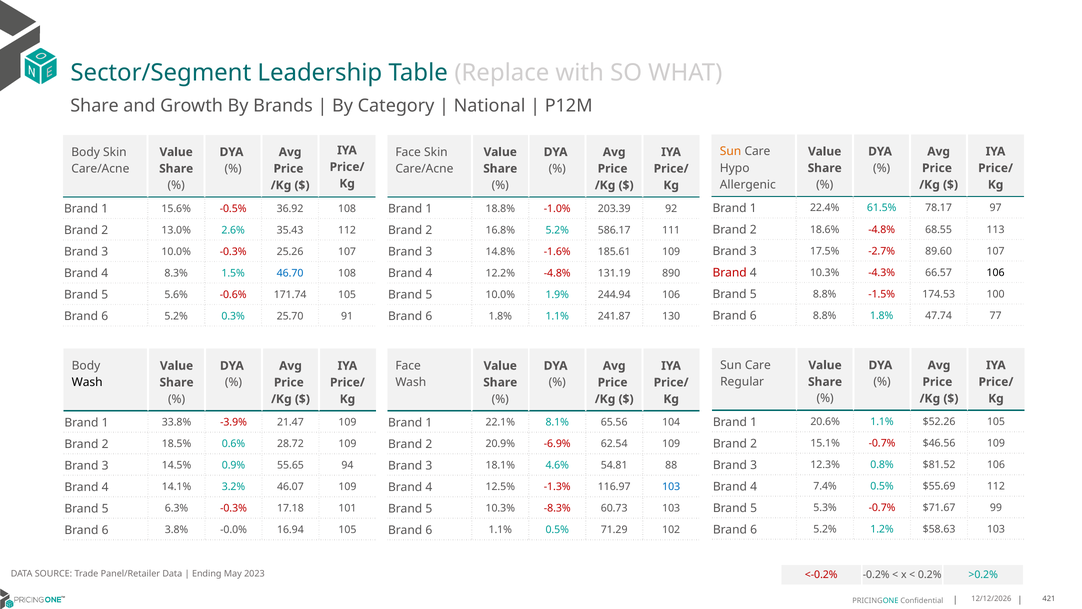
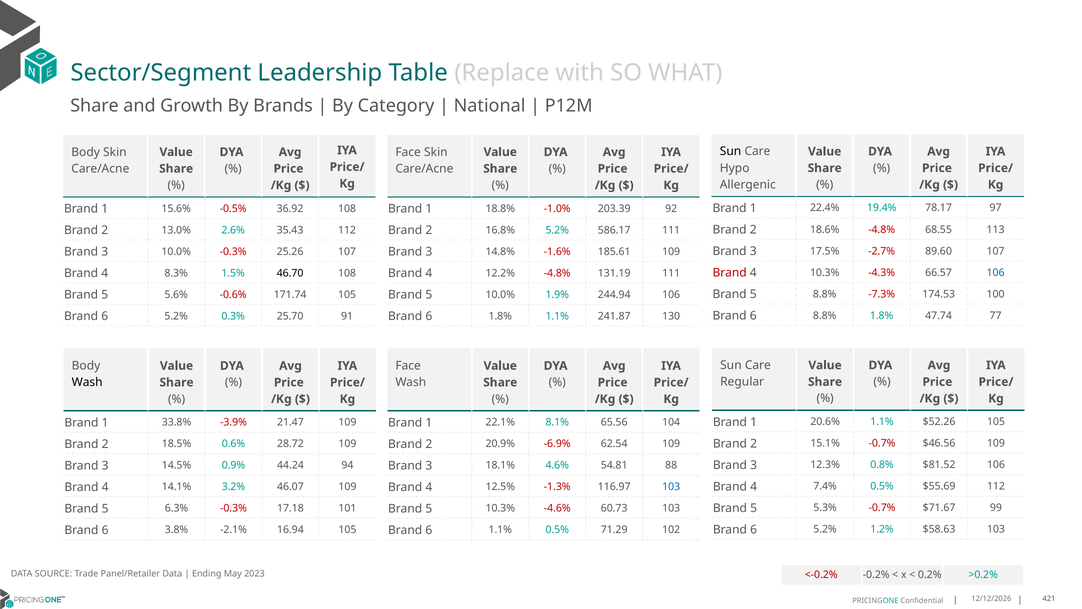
Sun colour: orange -> black (731, 151)
61.5%: 61.5% -> 19.4% (882, 208)
106 colour: black -> blue (996, 272)
46.70 colour: blue -> black (290, 273)
131.19 890: 890 -> 111 (671, 273)
-1.5%: -1.5% -> -7.3% (882, 294)
55.65: 55.65 -> 44.24 (290, 465)
-8.3%: -8.3% -> -4.6% (557, 508)
-0.0%: -0.0% -> -2.1% (234, 530)
